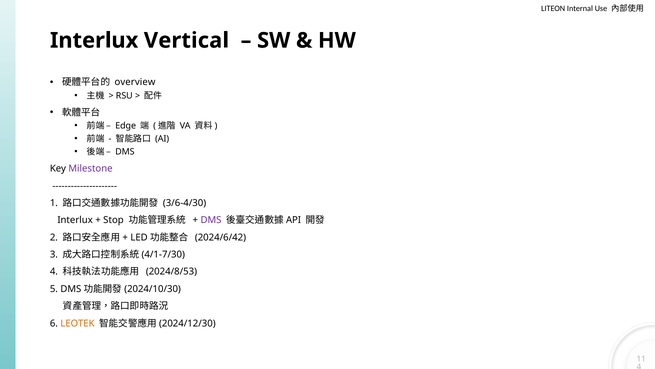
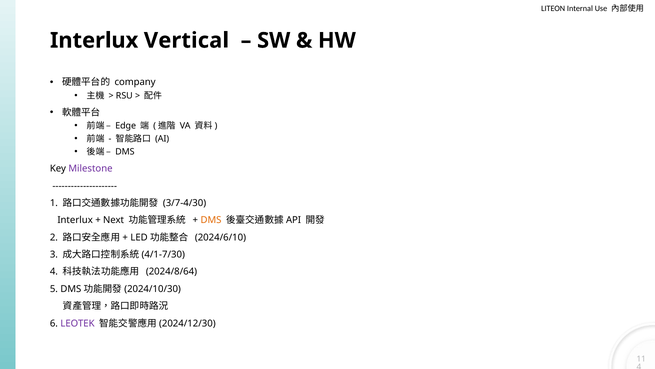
overview: overview -> company (135, 82)
3/6-4/30: 3/6-4/30 -> 3/7-4/30 (185, 203)
Stop: Stop -> Next (114, 220)
DMS colour: purple -> orange (211, 220)
2024/6/42: 2024/6/42 -> 2024/6/10 (220, 237)
2024/8/53: 2024/8/53 -> 2024/8/64 (171, 271)
LEOTEK colour: orange -> purple (77, 323)
